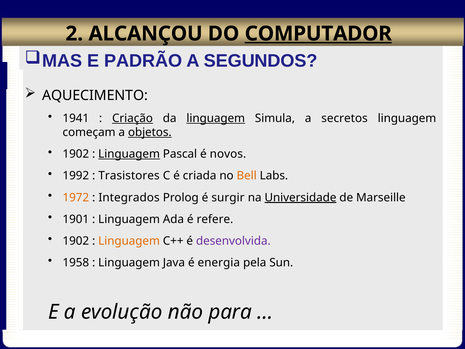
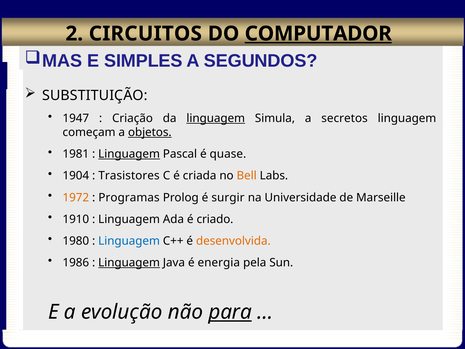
ALCANÇOU: ALCANÇOU -> CIRCUITOS (145, 34)
PADRÃO: PADRÃO -> SIMPLES (143, 61)
AQUECIMENTO: AQUECIMENTO -> SUBSTITUIÇÃO (95, 95)
1941: 1941 -> 1947 (76, 118)
Criação underline: present -> none (132, 118)
1902: 1902 -> 1981 (76, 154)
novos: novos -> quase (228, 154)
1992: 1992 -> 1904 (76, 176)
Integrados: Integrados -> Programas (129, 197)
Universidade underline: present -> none (300, 197)
1901: 1901 -> 1910 (76, 219)
refere: refere -> criado (215, 219)
1902: 1902 -> 1980 (76, 241)
Linguagem colour: orange -> blue (129, 241)
desenvolvida colour: purple -> orange (233, 241)
1958: 1958 -> 1986 (76, 262)
Linguagem underline: none -> present (129, 262)
para underline: none -> present (230, 312)
